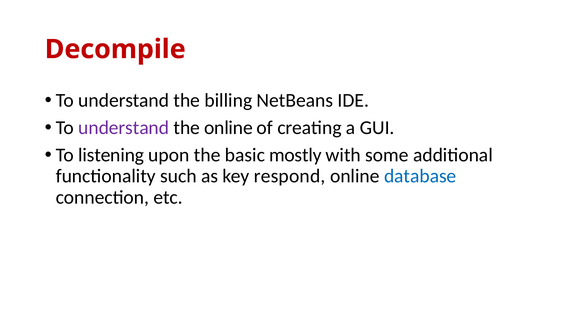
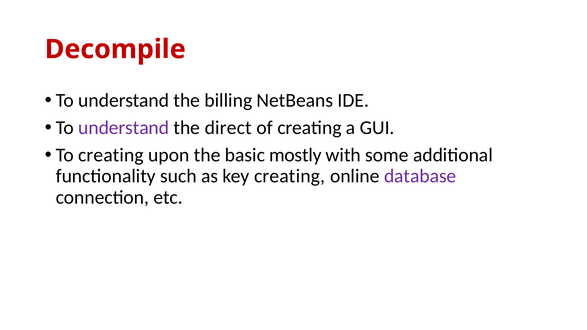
the online: online -> direct (228, 128)
To listening: listening -> creating (111, 155)
key respond: respond -> creating (290, 176)
database colour: blue -> purple (420, 176)
